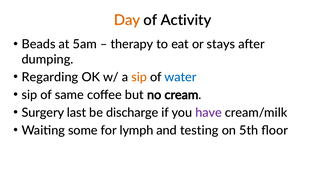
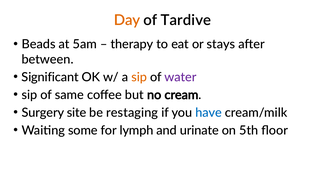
Activity: Activity -> Tardive (186, 20)
dumping: dumping -> between (48, 60)
Regarding: Regarding -> Significant (50, 77)
water colour: blue -> purple (180, 77)
last: last -> site (77, 113)
discharge: discharge -> restaging (132, 113)
have colour: purple -> blue (209, 113)
testing: testing -> urinate (199, 131)
